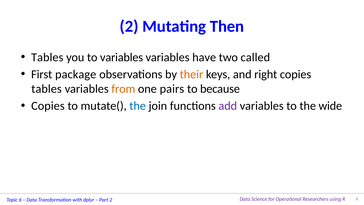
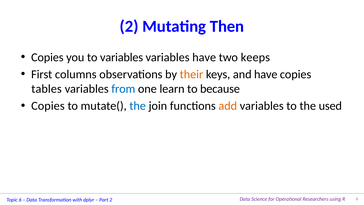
Tables: Tables -> Copies (47, 57)
called: called -> keeps (255, 57)
package: package -> columns (76, 74)
and right: right -> have (266, 74)
from colour: orange -> blue (123, 89)
pairs: pairs -> learn (172, 89)
add colour: purple -> orange (228, 106)
wide: wide -> used (330, 106)
